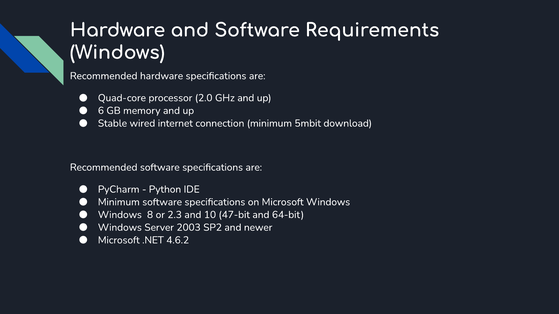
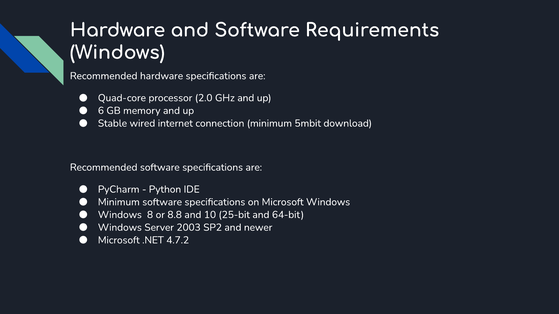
2.3: 2.3 -> 8.8 (175, 215)
47-bit: 47-bit -> 25-bit (234, 215)
4.6.2: 4.6.2 -> 4.7.2 (178, 240)
